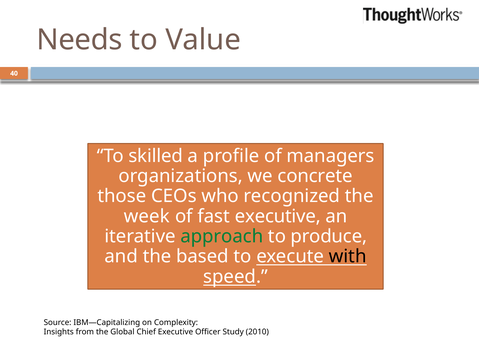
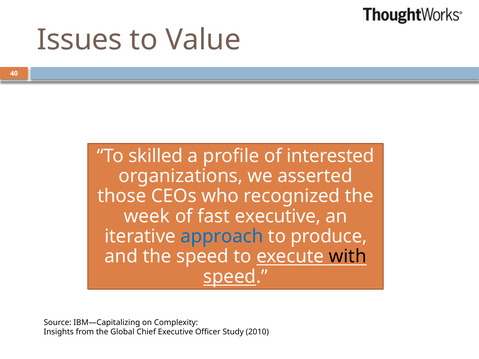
Needs: Needs -> Issues (79, 40)
managers: managers -> interested (330, 156)
concrete: concrete -> asserted (315, 176)
approach colour: green -> blue (222, 237)
the based: based -> speed (202, 257)
